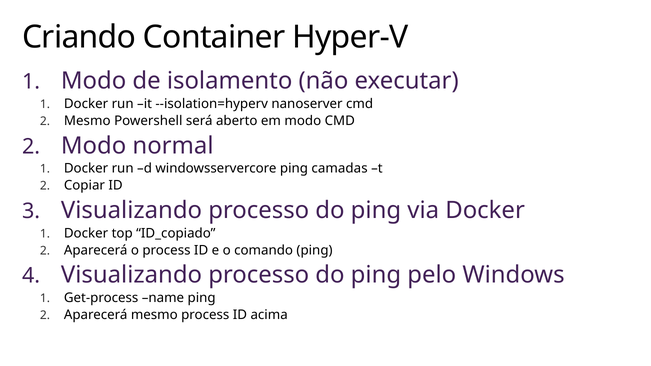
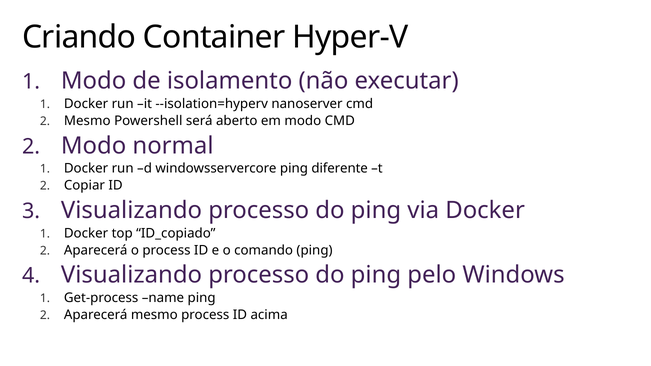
camadas: camadas -> diferente (340, 169)
